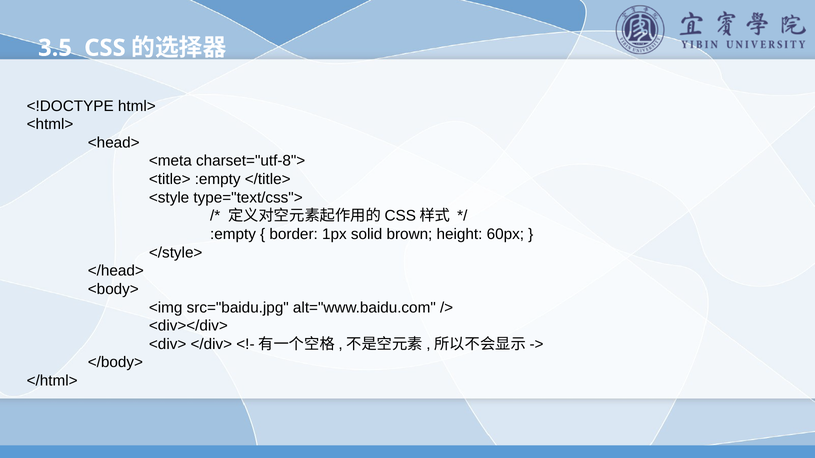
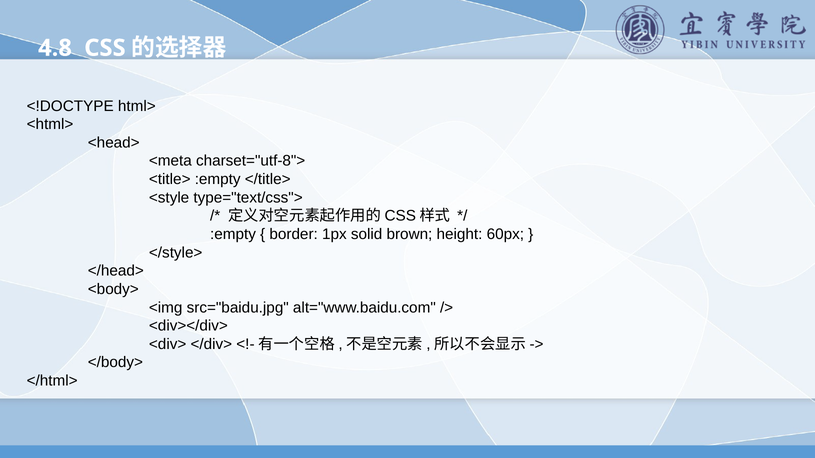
3.5: 3.5 -> 4.8 (55, 48)
